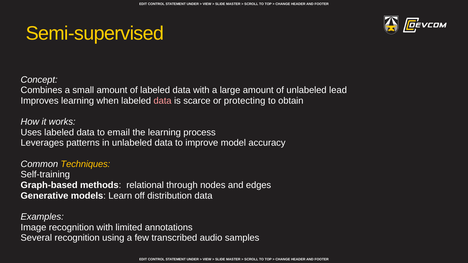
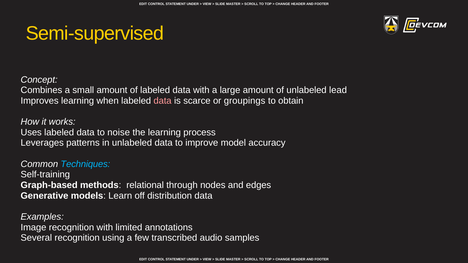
protecting: protecting -> groupings (245, 101)
email: email -> noise (119, 133)
Techniques colour: yellow -> light blue (85, 164)
